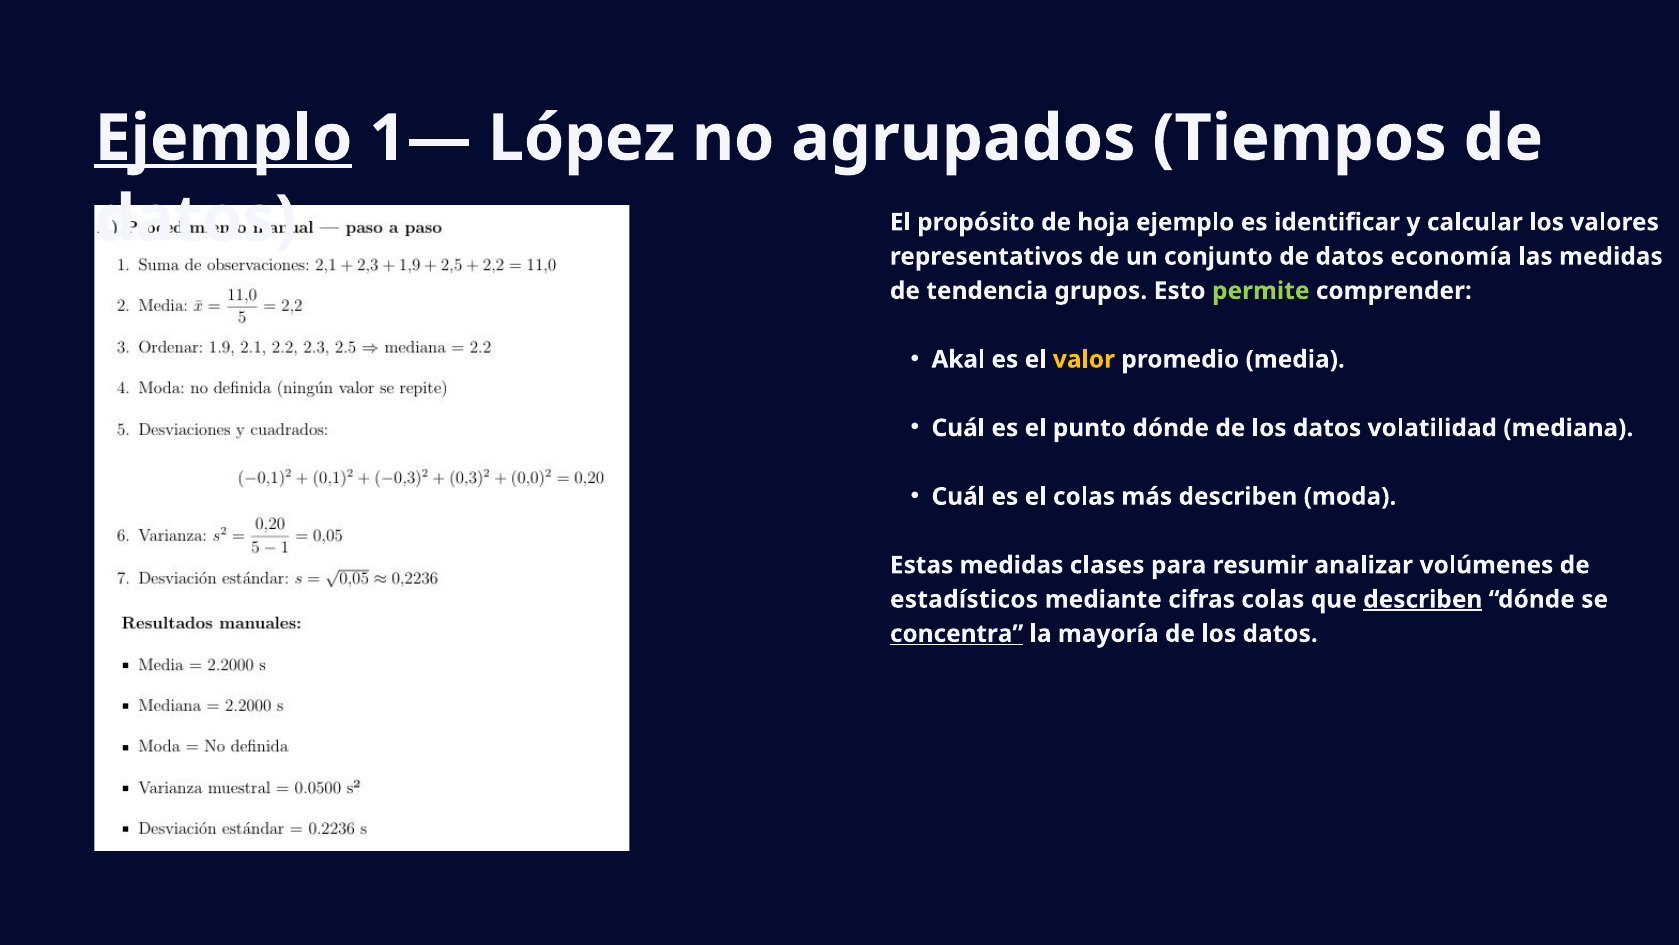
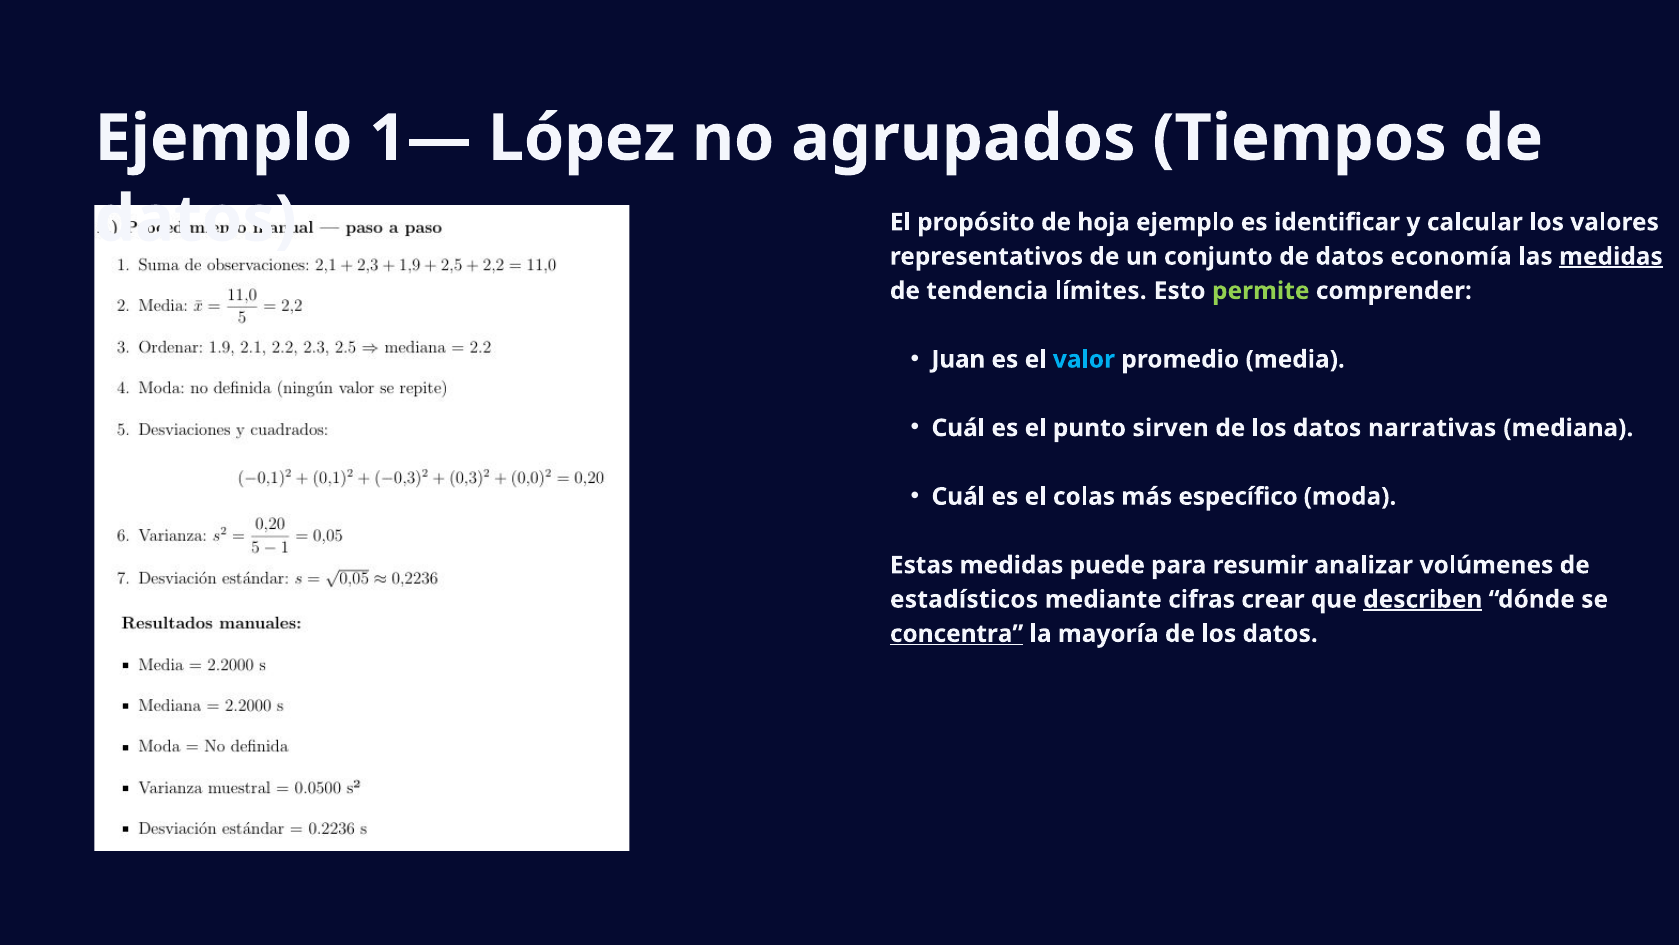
Ejemplo underline: present -> none (223, 138)
medidas underline: none -> present (1611, 256)
grupos: grupos -> límites (1101, 291)
Akal: Akal -> Juan (958, 359)
valor colour: yellow -> light blue (1084, 359)
punto dónde: dónde -> sirven (1171, 428)
volatilidad: volatilidad -> narrativas (1432, 428)
más describen: describen -> específico (1238, 496)
clases: clases -> puede (1107, 565)
cifras colas: colas -> crear (1273, 599)
